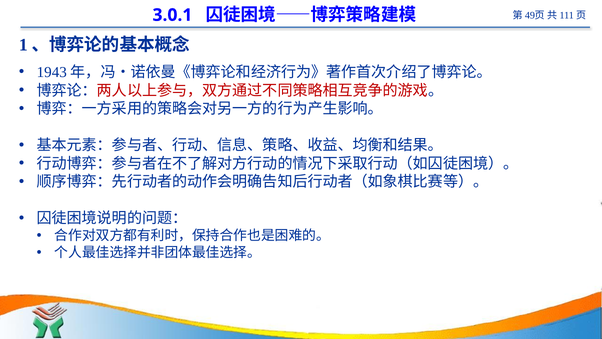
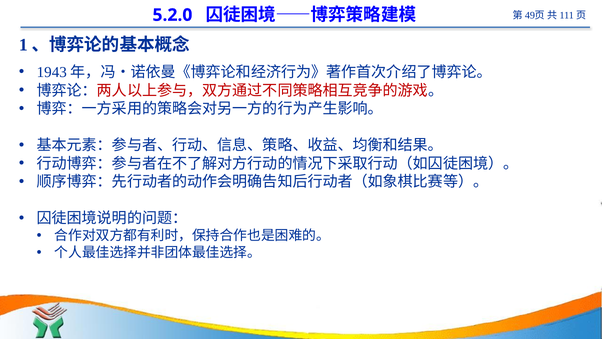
3.0.1: 3.0.1 -> 5.2.0 (172, 15)
